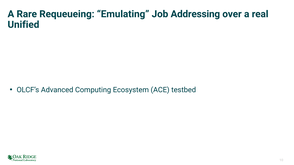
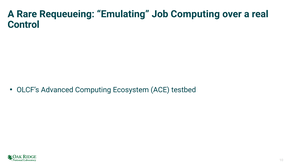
Job Addressing: Addressing -> Computing (195, 14)
Unified: Unified -> Control (24, 25)
